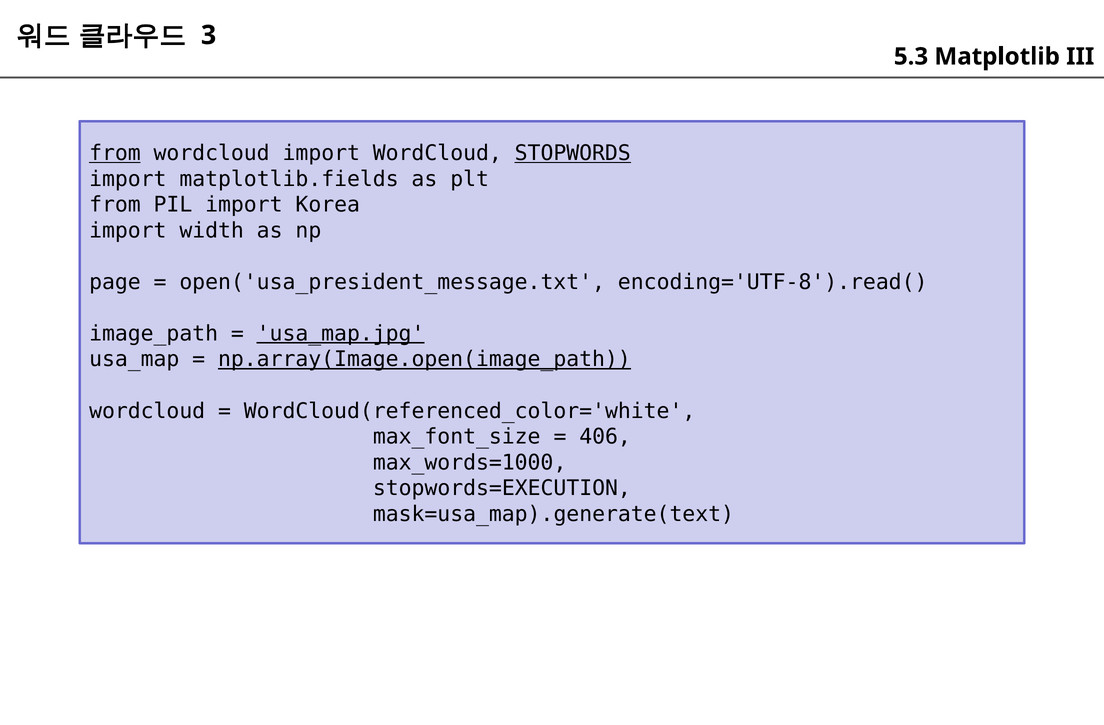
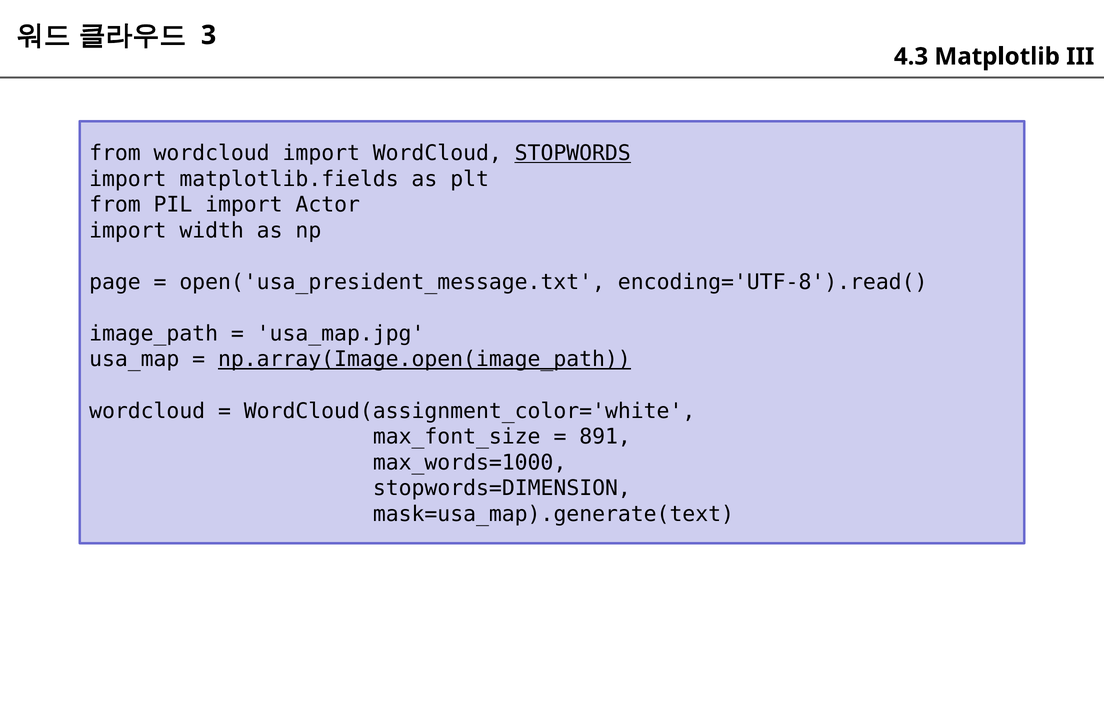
5.3: 5.3 -> 4.3 (911, 57)
from underline: present -> none (115, 153)
Korea: Korea -> Actor (328, 205)
usa_map.jpg underline: present -> none (341, 334)
WordCloud(referenced_color='white: WordCloud(referenced_color='white -> WordCloud(assignment_color='white (470, 411)
406: 406 -> 891 (605, 437)
stopwords=EXECUTION: stopwords=EXECUTION -> stopwords=DIMENSION (502, 488)
